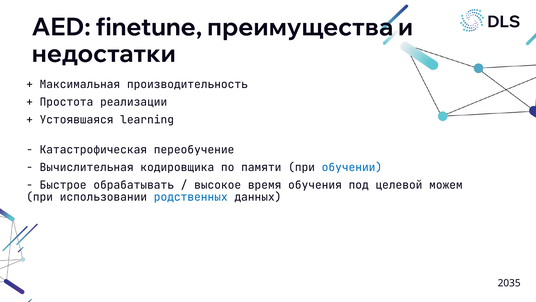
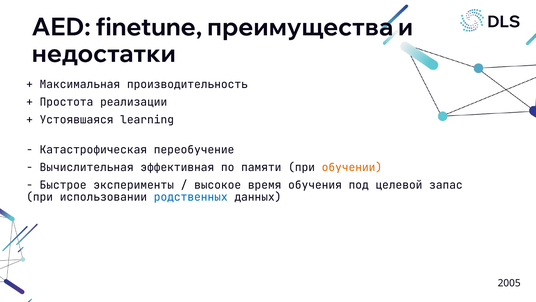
кодировщика: кодировщика -> эффективная (177, 167)
обучении colour: blue -> orange (352, 167)
обрабатывать: обрабатывать -> эксперименты (134, 185)
можем: можем -> запас (446, 185)
2035: 2035 -> 2005 (509, 283)
